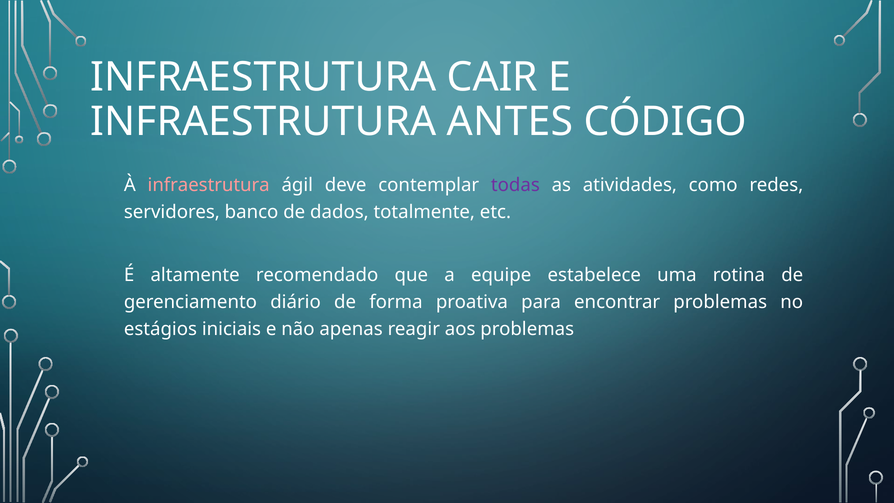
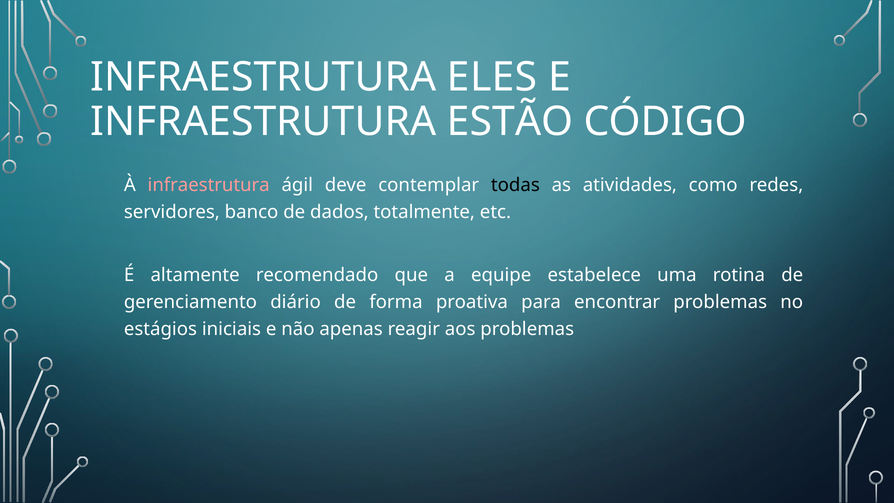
CAIR: CAIR -> ELES (492, 77)
ANTES: ANTES -> ESTÃO (510, 121)
todas colour: purple -> black (515, 185)
